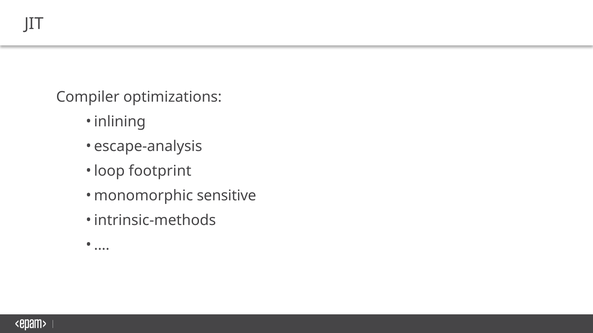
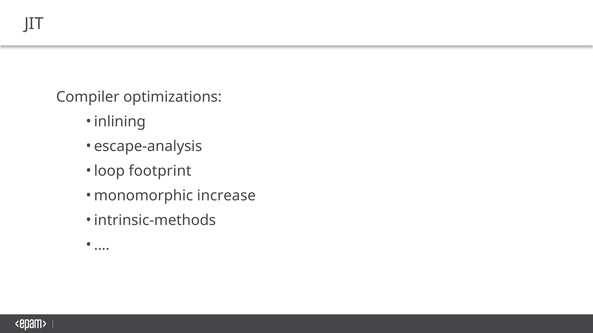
sensitive: sensitive -> increase (226, 196)
